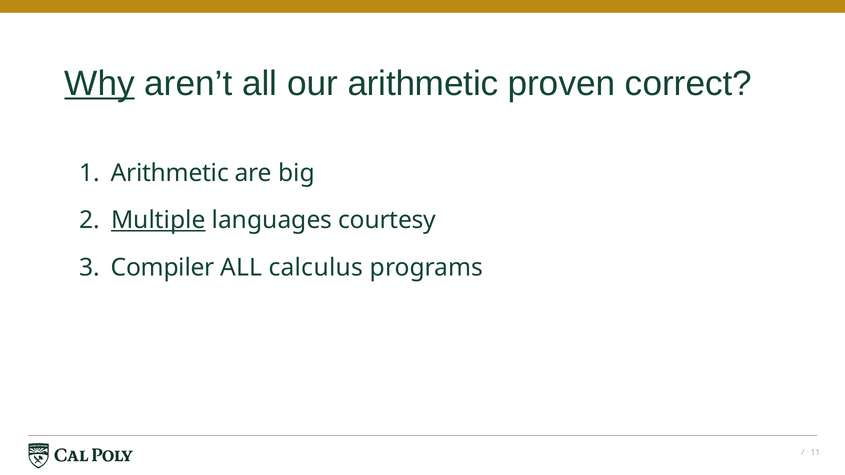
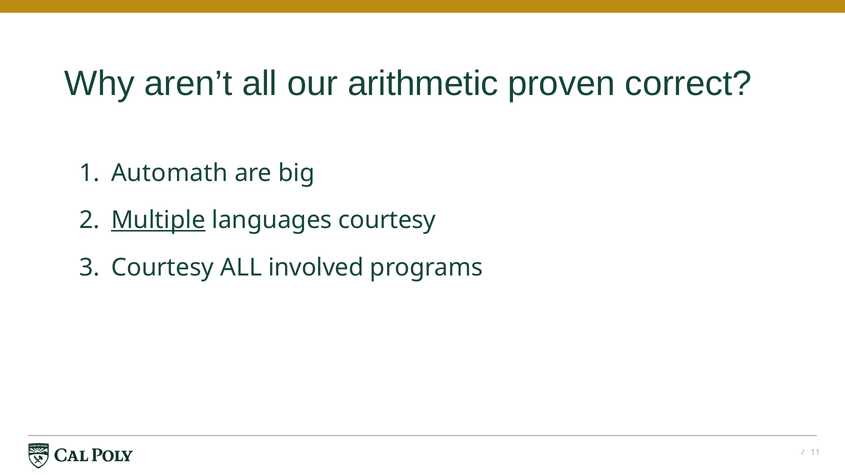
Why underline: present -> none (100, 84)
Arithmetic: Arithmetic -> Automath (170, 173)
Compiler: Compiler -> Courtesy (163, 268)
calculus: calculus -> involved (316, 268)
